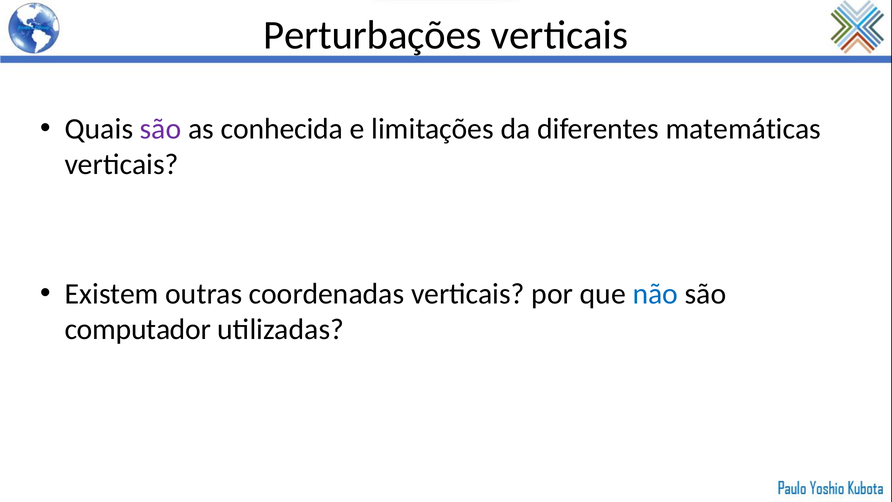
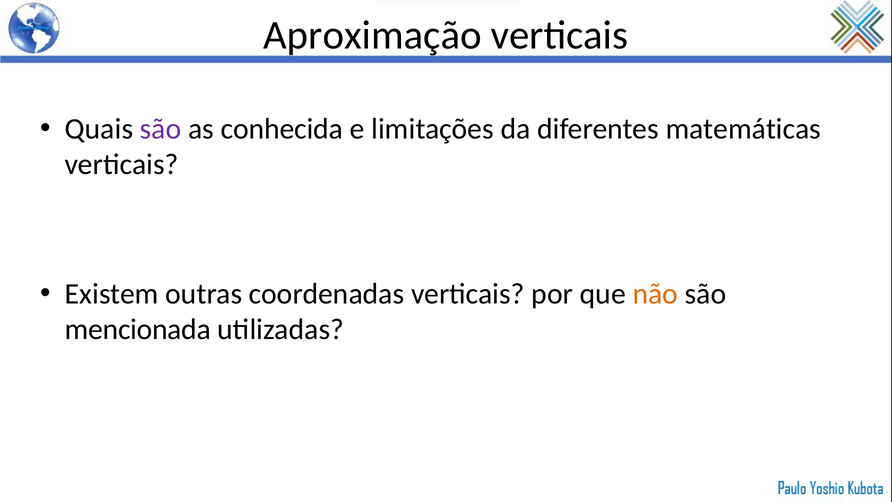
Perturbações: Perturbações -> Aproximação (372, 35)
não colour: blue -> orange (655, 294)
computador: computador -> mencionada (138, 329)
